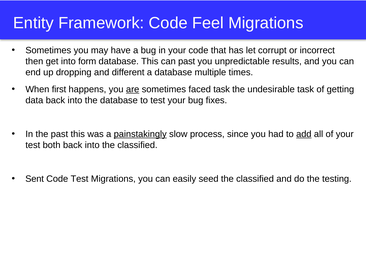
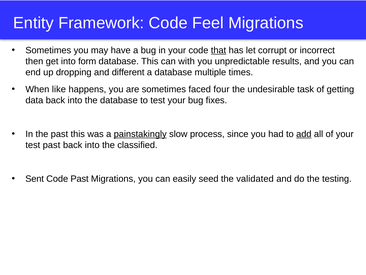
that underline: none -> present (219, 50)
can past: past -> with (187, 61)
first: first -> like (59, 89)
are underline: present -> none (133, 89)
faced task: task -> four (222, 89)
test both: both -> past (52, 145)
Code Test: Test -> Past (80, 179)
seed the classified: classified -> validated (255, 179)
